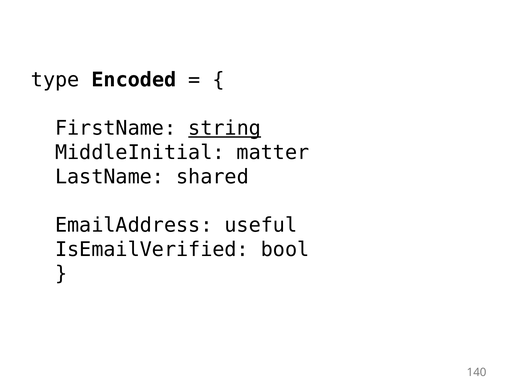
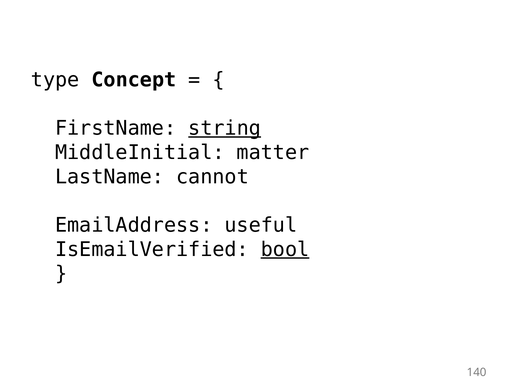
Encoded: Encoded -> Concept (134, 80)
shared: shared -> cannot (212, 176)
bool underline: none -> present (285, 249)
